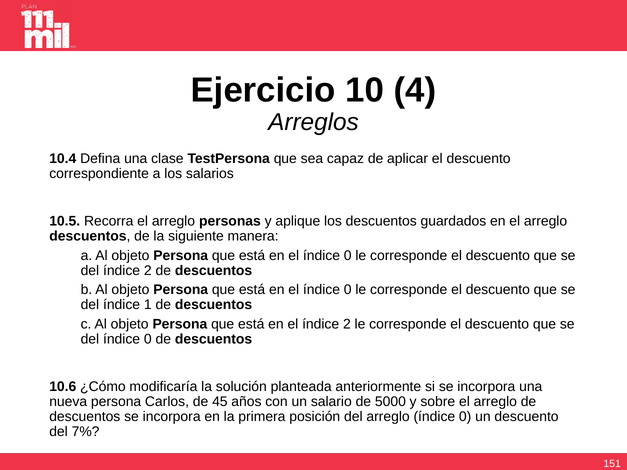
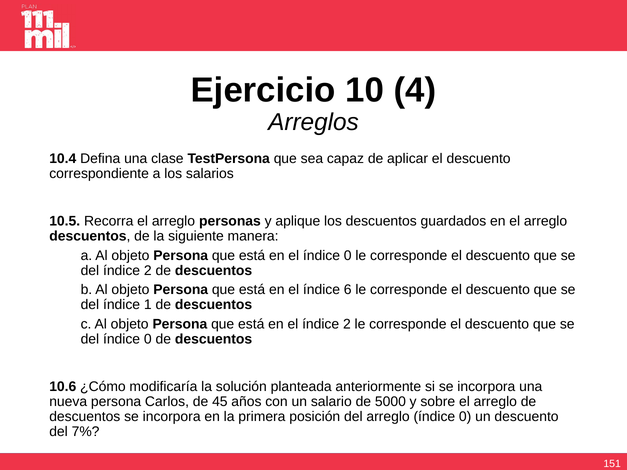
0: 0 -> 6 (348, 290)
